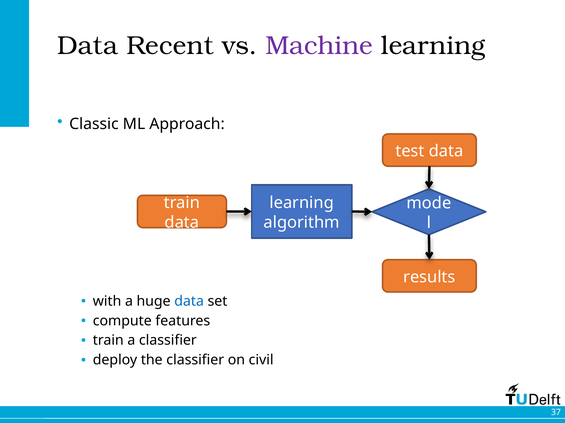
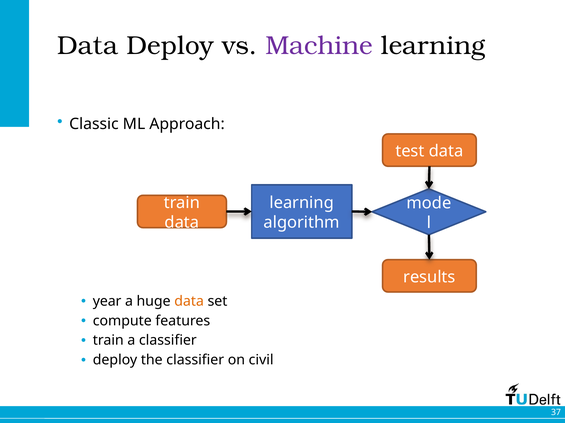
Data Recent: Recent -> Deploy (170, 46)
with: with -> year (107, 302)
data colour: blue -> orange (189, 302)
